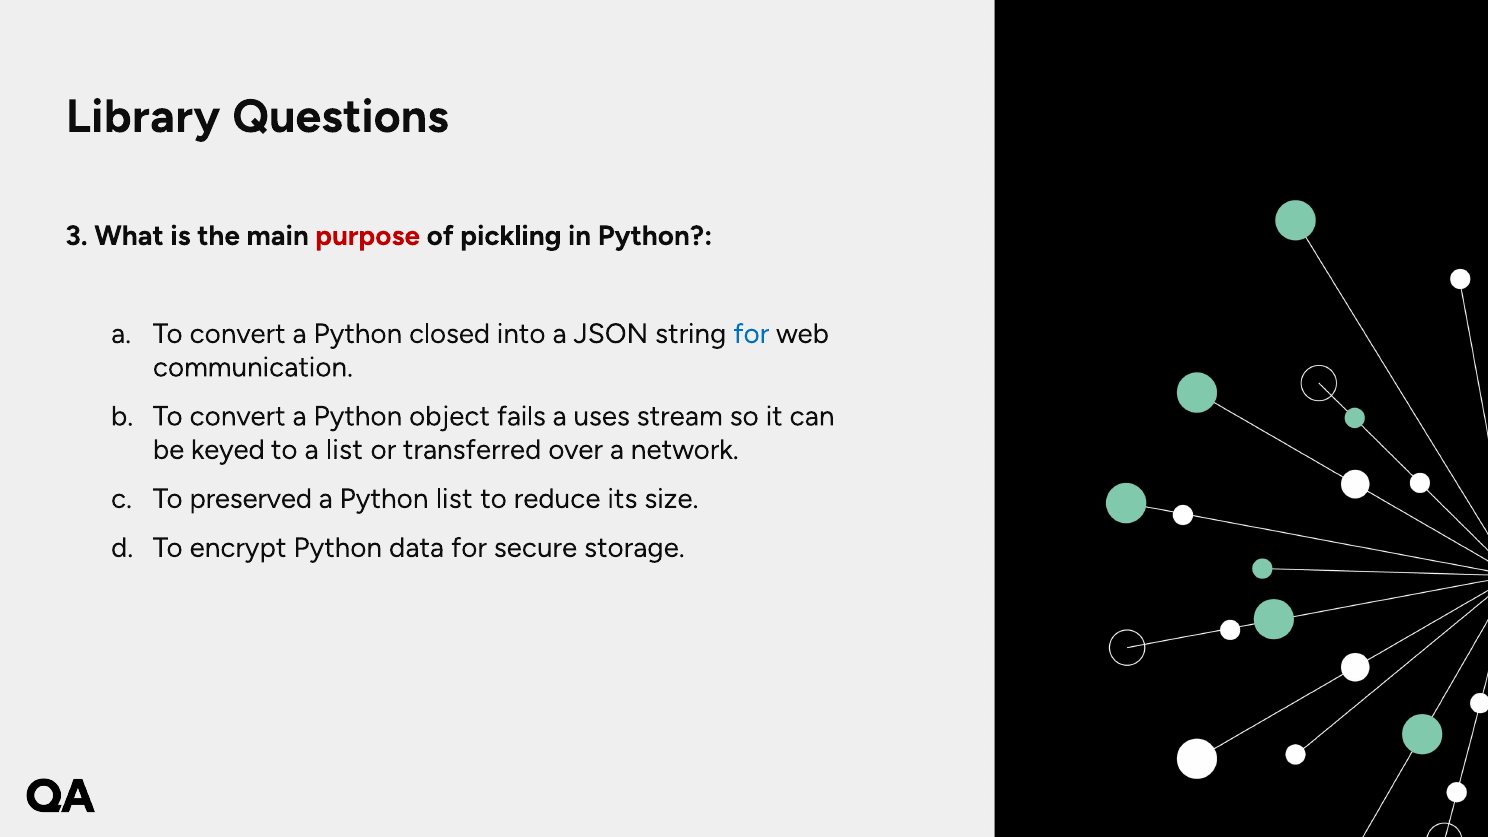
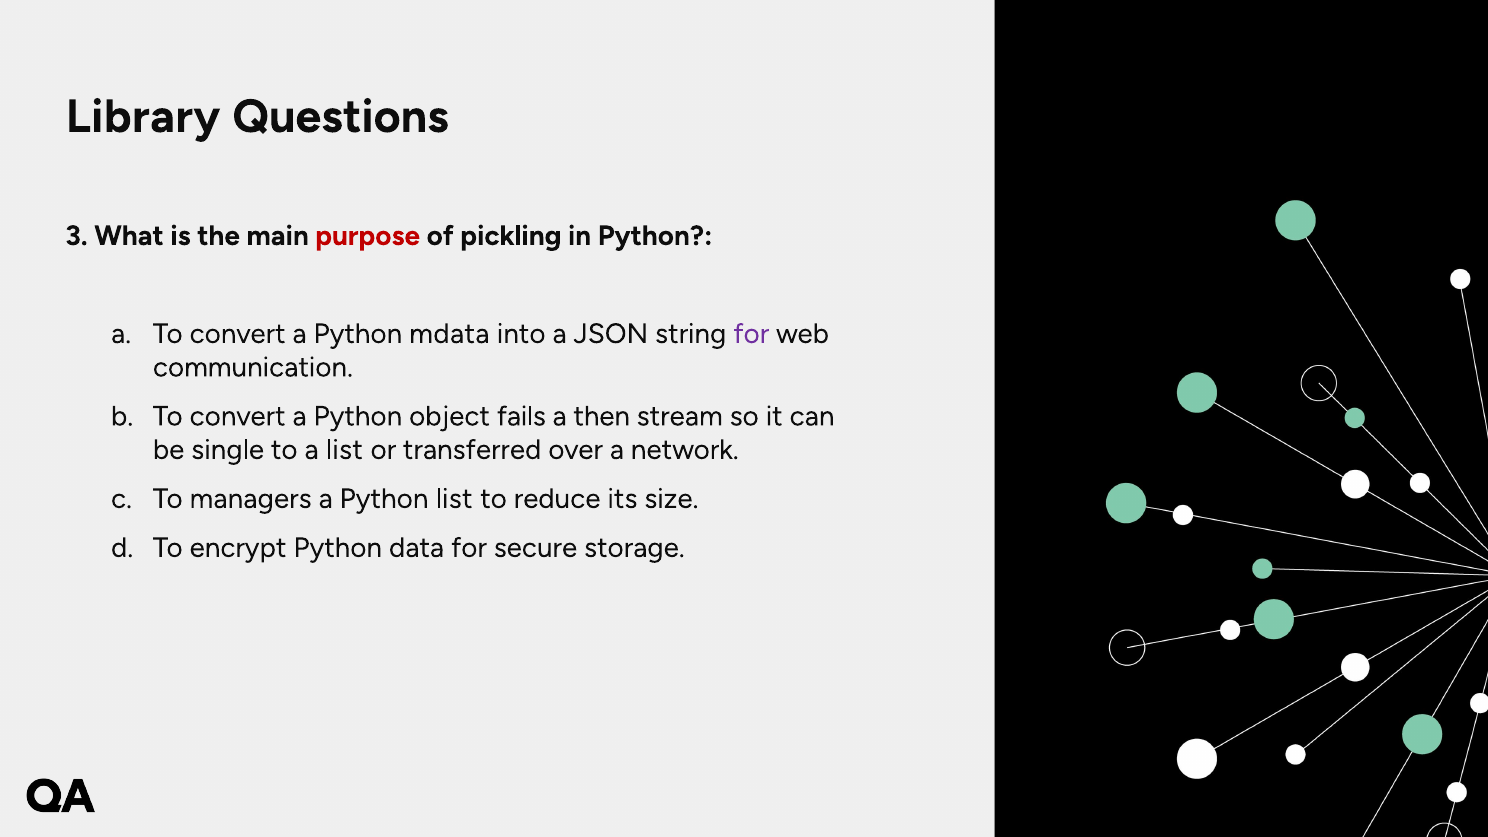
closed: closed -> mdata (449, 334)
for colour: blue -> purple (751, 334)
uses: uses -> then (602, 416)
keyed: keyed -> single (228, 450)
preserved: preserved -> managers (251, 499)
